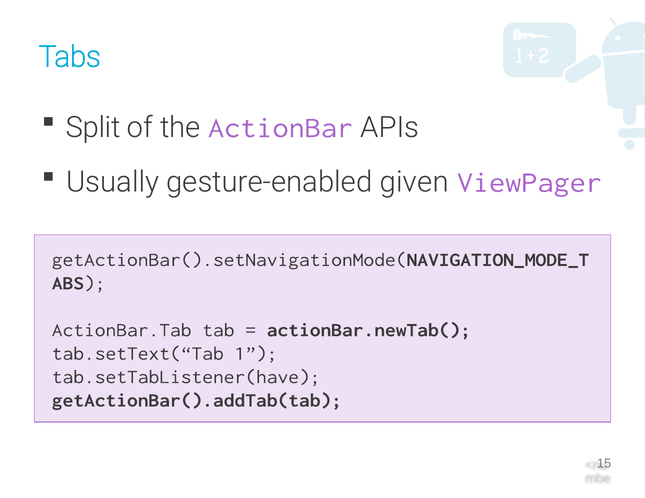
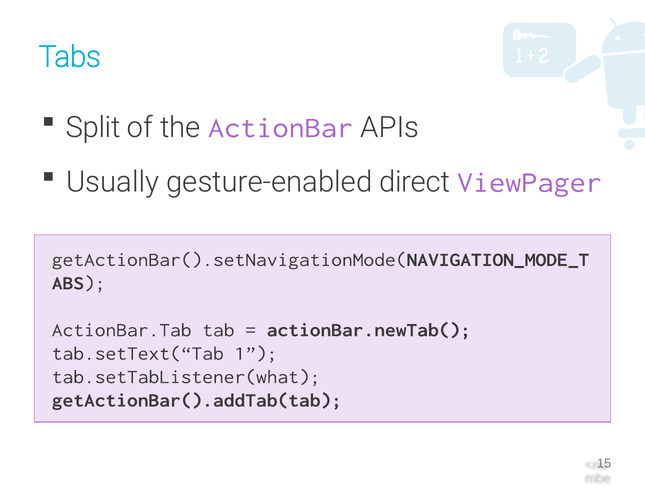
given: given -> direct (415, 182)
tab.setTabListener(have: tab.setTabListener(have -> tab.setTabListener(what (186, 377)
